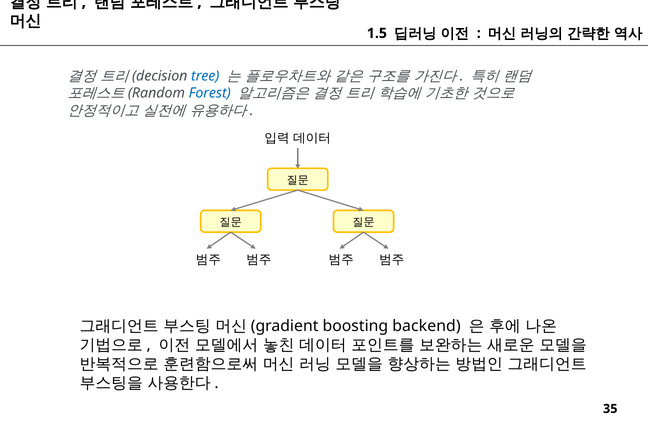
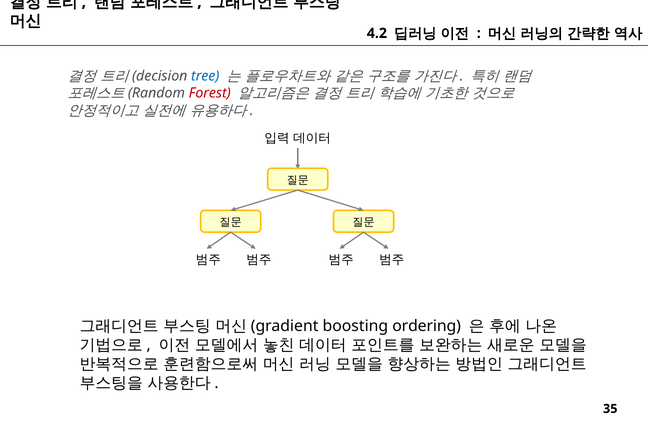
1.5: 1.5 -> 4.2 (377, 33)
Forest colour: blue -> red (210, 93)
backend: backend -> ordering (427, 326)
